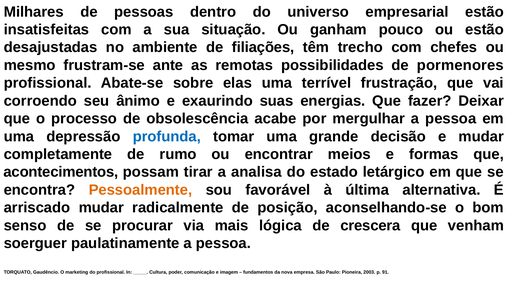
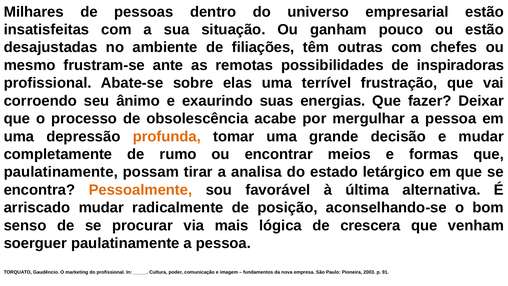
trecho: trecho -> outras (360, 47)
pormenores: pormenores -> inspiradoras (460, 65)
profunda colour: blue -> orange (167, 136)
acontecimentos: acontecimentos -> paulatinamente (61, 172)
